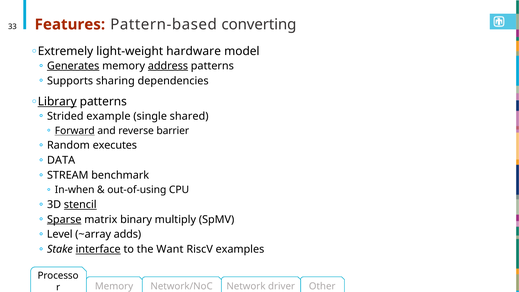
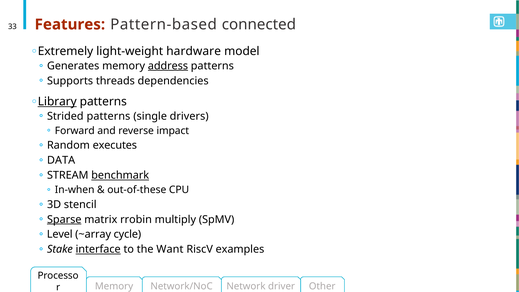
converting: converting -> connected (259, 24)
Generates underline: present -> none (73, 66)
sharing: sharing -> threads (115, 81)
Strided example: example -> patterns (108, 116)
shared: shared -> drivers (189, 116)
Forward underline: present -> none (75, 131)
barrier: barrier -> impact (173, 131)
benchmark underline: none -> present (120, 175)
out-of-using: out-of-using -> out-of-these (137, 190)
stencil underline: present -> none (80, 204)
binary: binary -> rrobin (136, 219)
adds: adds -> cycle (127, 234)
